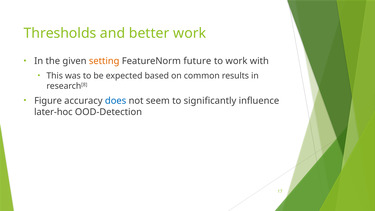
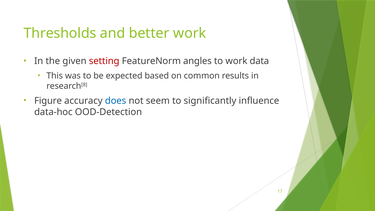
setting colour: orange -> red (104, 61)
future: future -> angles (197, 61)
with: with -> data (259, 61)
later-hoc: later-hoc -> data-hoc (53, 112)
